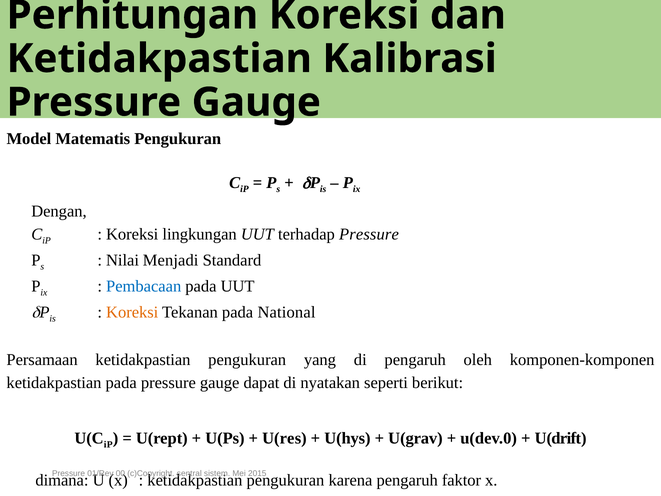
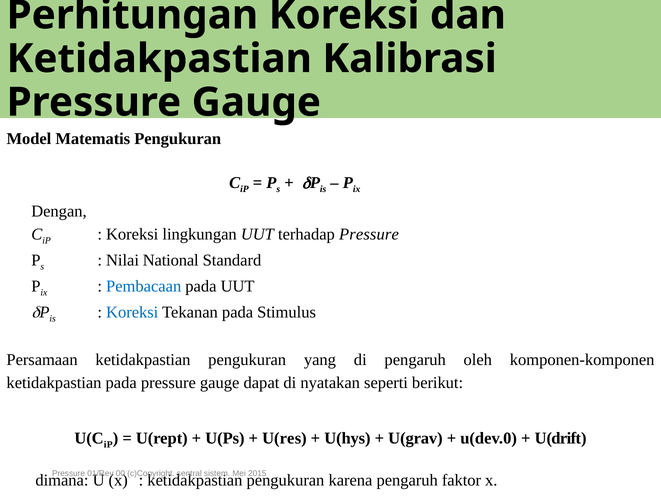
Menjadi: Menjadi -> National (171, 260)
Koreksi colour: orange -> blue (132, 312)
National: National -> Stimulus (287, 312)
